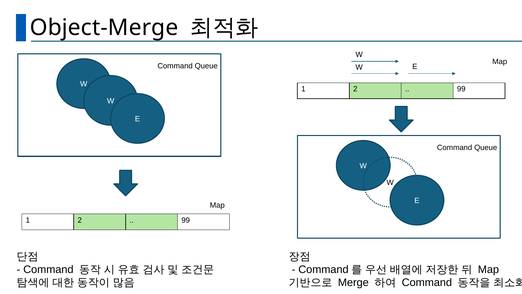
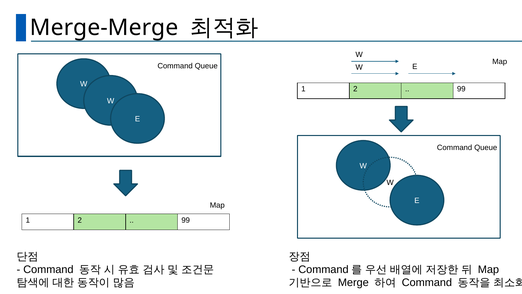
Object-Merge: Object-Merge -> Merge-Merge (104, 27)
